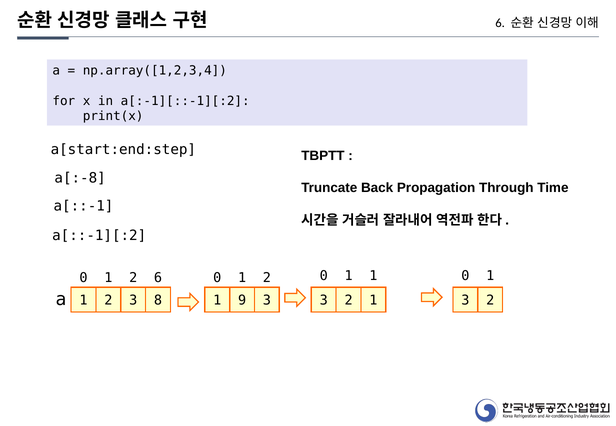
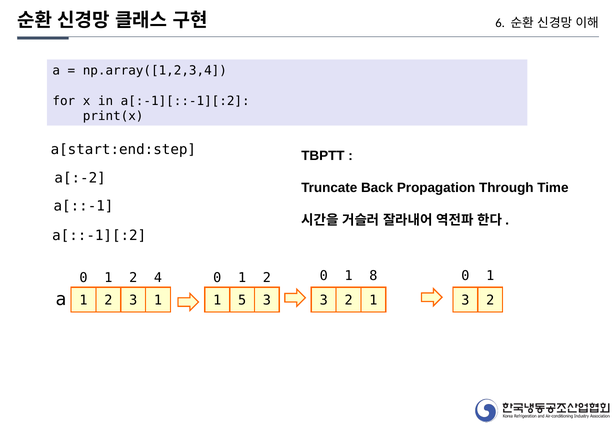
a[:-8: a[:-8 -> a[:-2 (80, 178)
1: 1 -> 8 (373, 276)
2 6: 6 -> 4 (158, 278)
2 3 8: 8 -> 1 (158, 301)
9: 9 -> 5 (242, 301)
